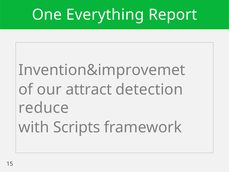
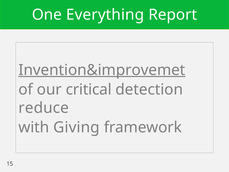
Invention&improvemet underline: none -> present (102, 70)
attract: attract -> critical (89, 89)
Scripts: Scripts -> Giving (76, 127)
